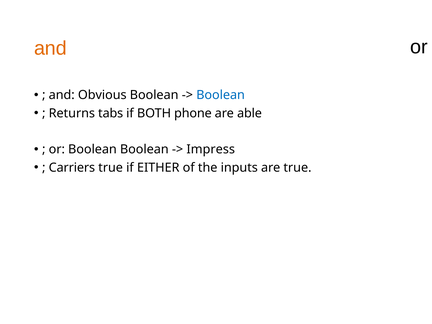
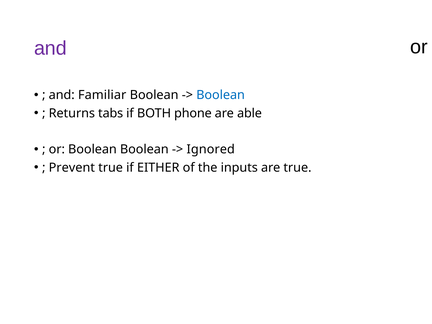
and colour: orange -> purple (51, 48)
Obvious: Obvious -> Familiar (102, 95)
Impress: Impress -> Ignored (211, 149)
Carriers: Carriers -> Prevent (72, 168)
